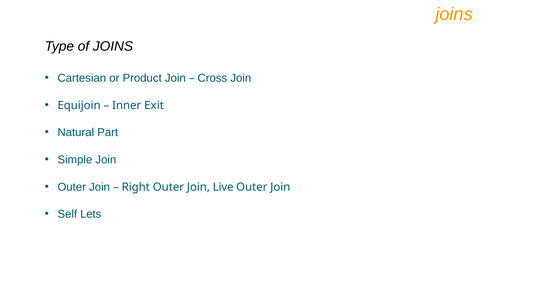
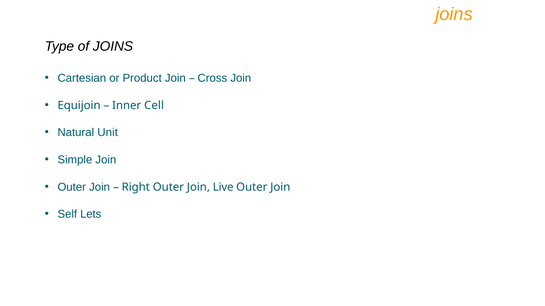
Exit: Exit -> Cell (154, 106)
Part: Part -> Unit (108, 133)
